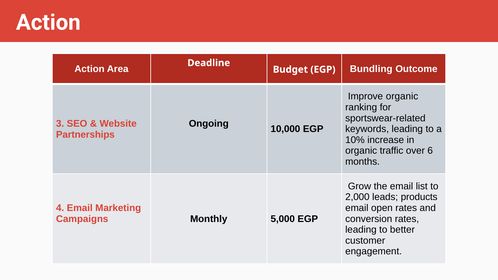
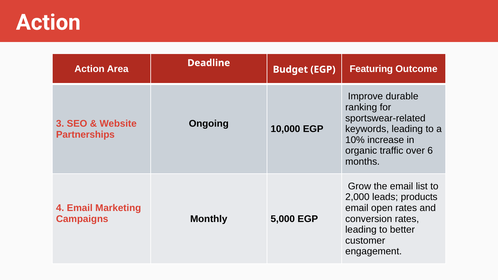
Bundling: Bundling -> Featuring (371, 69)
Improve organic: organic -> durable (402, 96)
